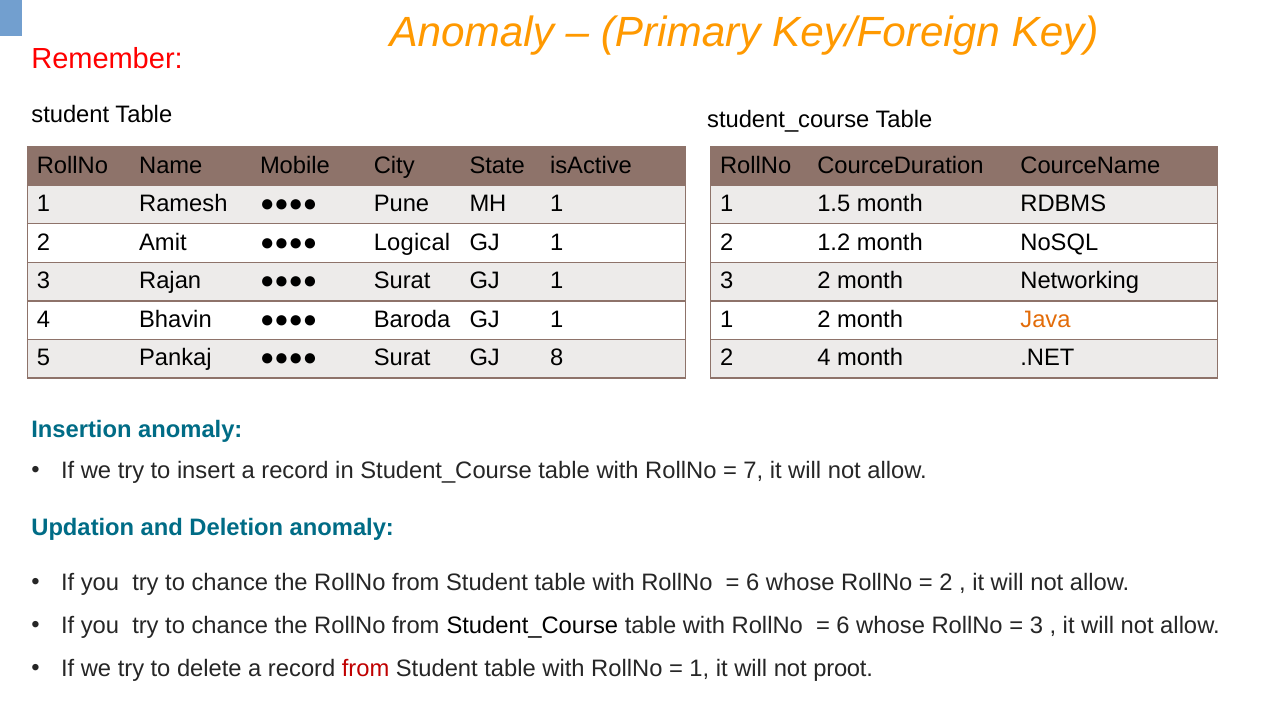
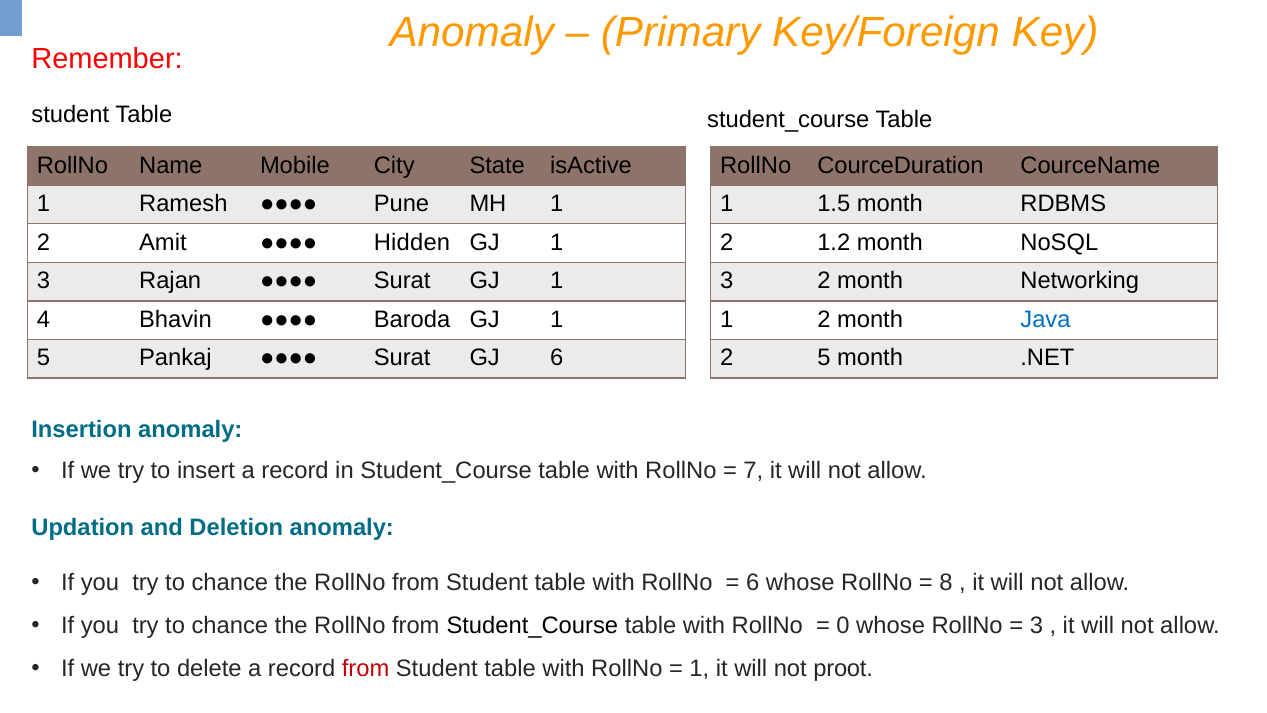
Logical: Logical -> Hidden (412, 242)
Java colour: orange -> blue (1045, 319)
GJ 8: 8 -> 6 (557, 358)
2 4: 4 -> 5 (824, 358)
2: 2 -> 8 (946, 583)
6: 6 -> 0 (843, 626)
